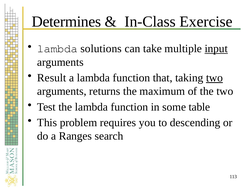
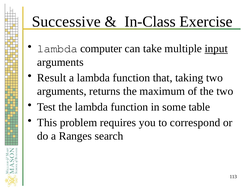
Determines: Determines -> Successive (66, 22)
solutions: solutions -> computer (101, 49)
two underline: present -> none (214, 78)
descending: descending -> correspond (195, 123)
